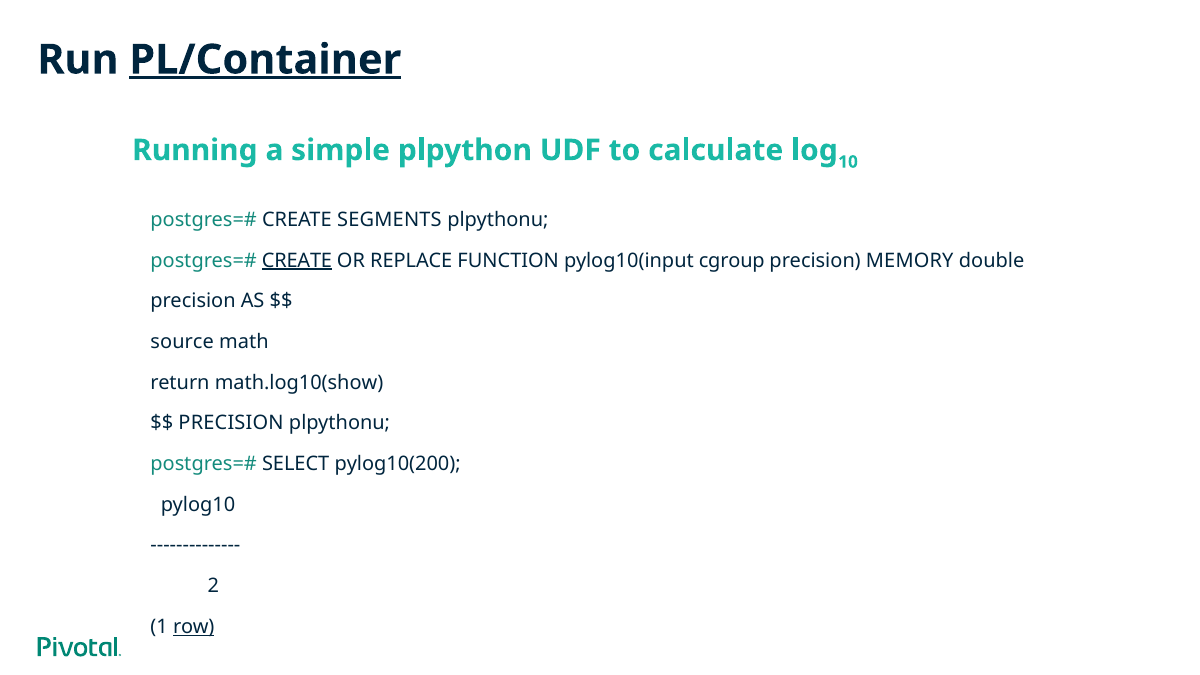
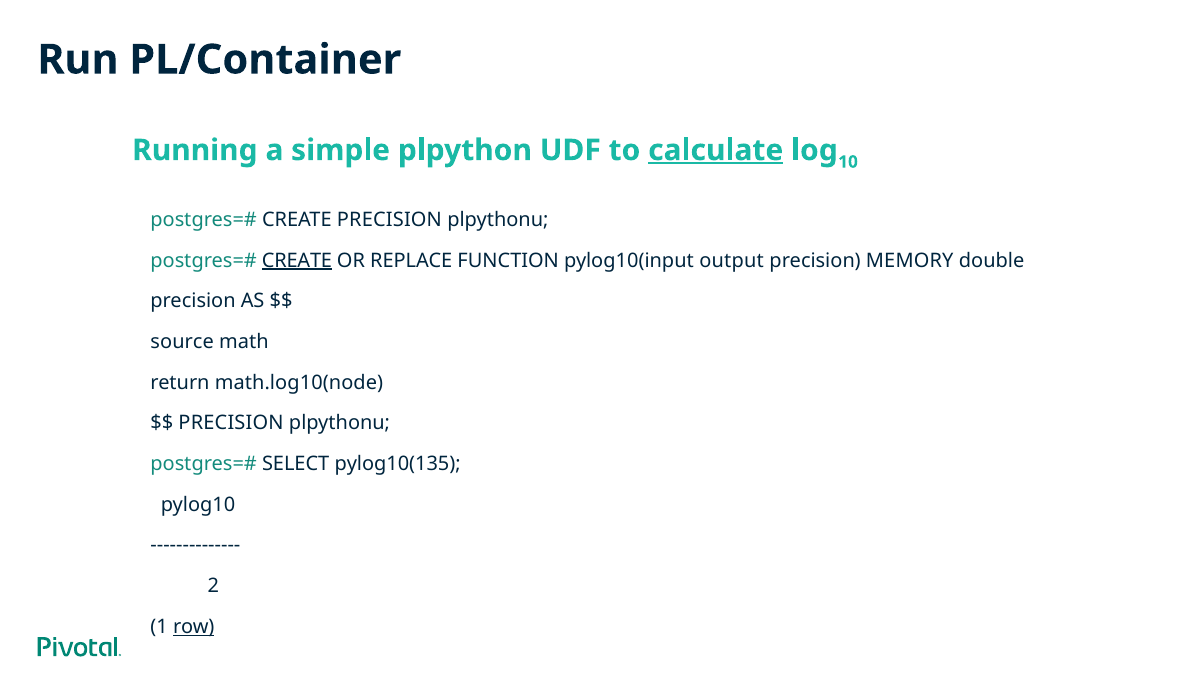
PL/Container underline: present -> none (265, 60)
calculate underline: none -> present (716, 150)
CREATE SEGMENTS: SEGMENTS -> PRECISION (389, 220)
cgroup: cgroup -> output (732, 260)
math.log10(show: math.log10(show -> math.log10(node (299, 383)
pylog10(200: pylog10(200 -> pylog10(135 (398, 464)
